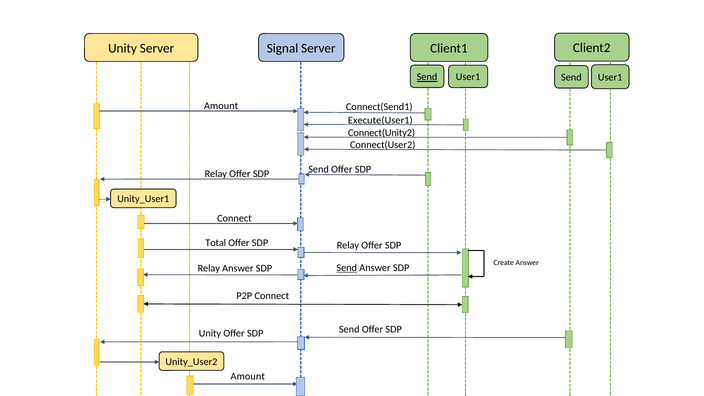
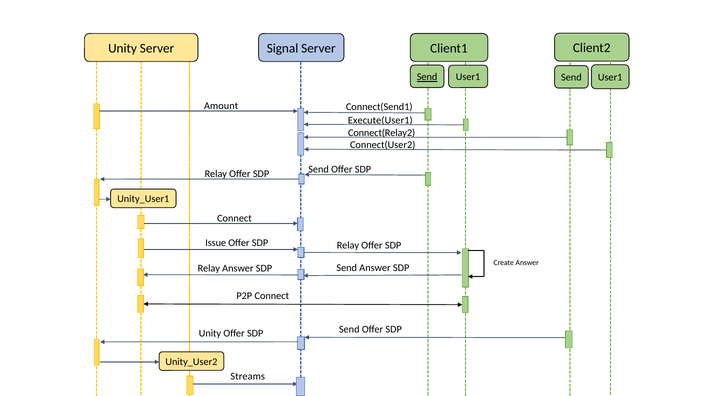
Connect(Unity2: Connect(Unity2 -> Connect(Relay2 (382, 133)
Total: Total -> Issue (216, 243)
Send underline: present -> none (347, 268)
Amount: Amount -> Streams (248, 377)
